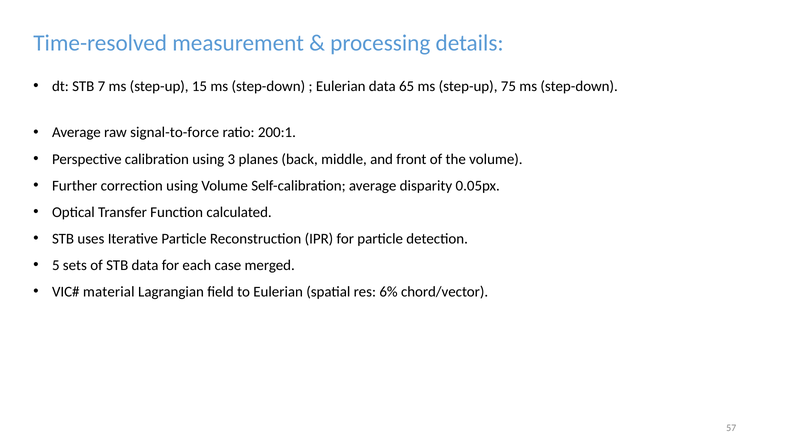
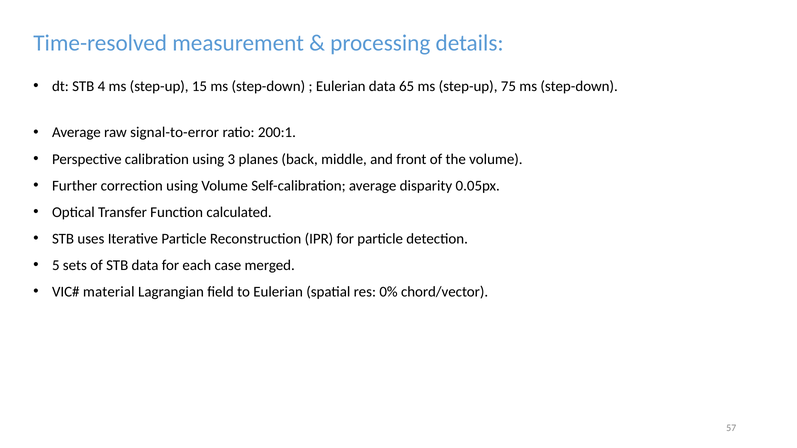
7: 7 -> 4 (101, 86)
signal-to-force: signal-to-force -> signal-to-error (175, 133)
6%: 6% -> 0% (389, 292)
